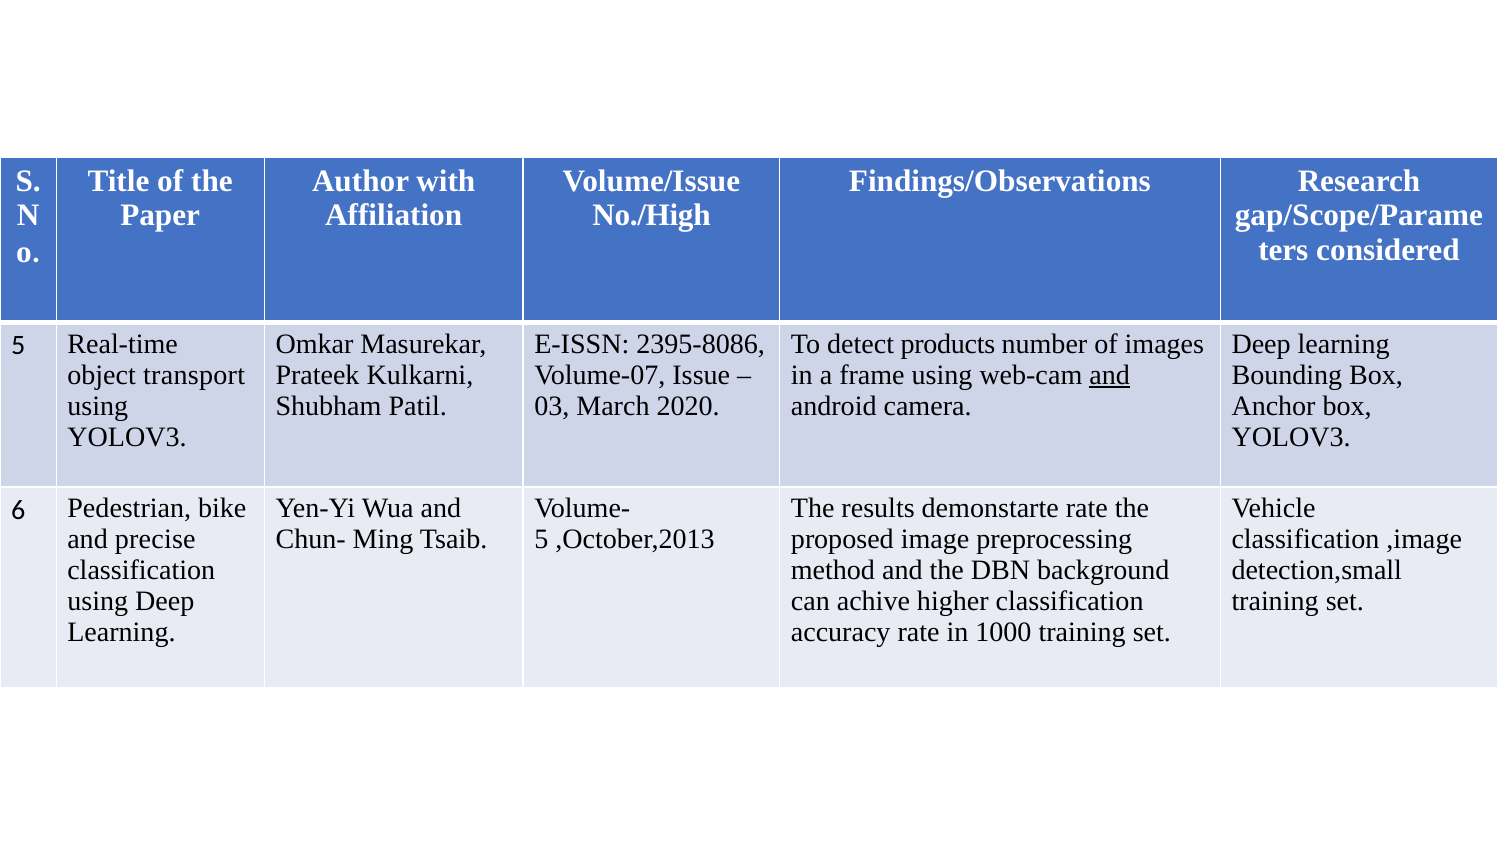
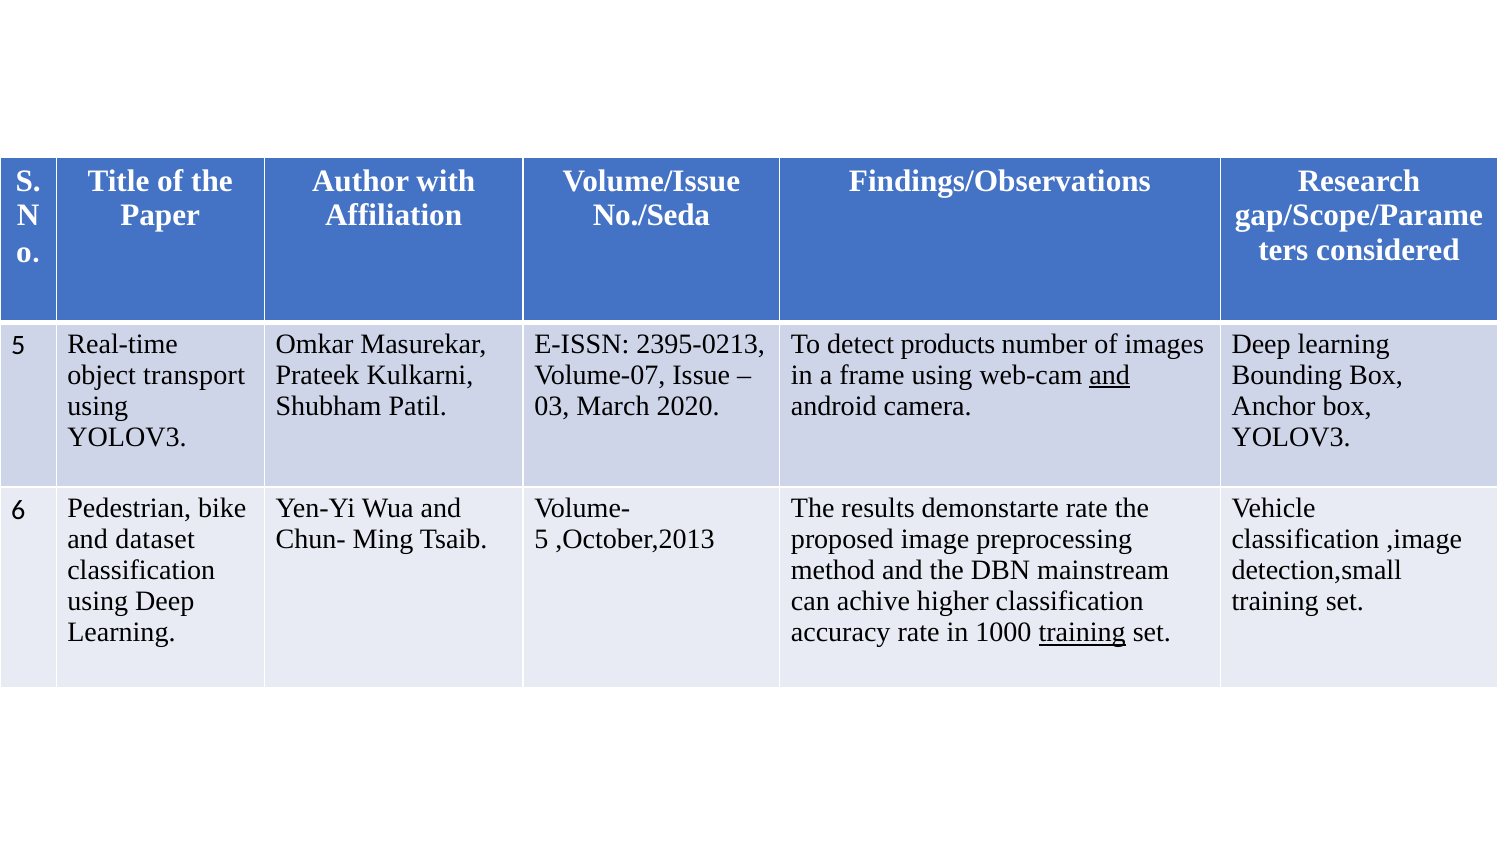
No./High: No./High -> No./Seda (651, 216)
2395-8086: 2395-8086 -> 2395-0213 (701, 344)
precise: precise -> dataset (155, 540)
background: background -> mainstream (1103, 571)
training underline: none -> present (1082, 633)
